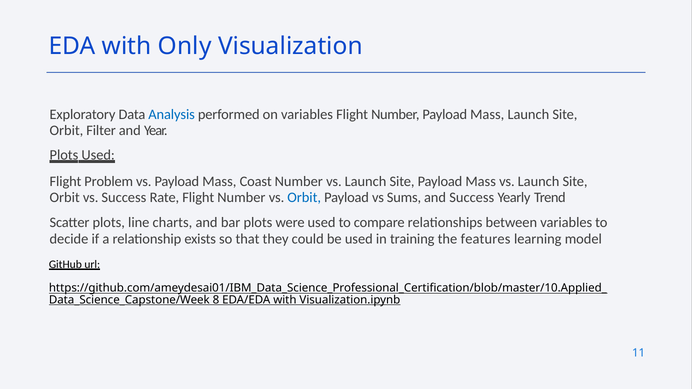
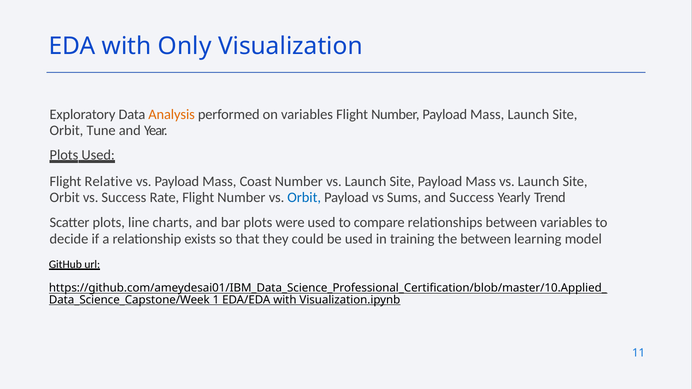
Analysis colour: blue -> orange (172, 115)
Filter: Filter -> Tune (101, 130)
Problem: Problem -> Relative (109, 182)
the features: features -> between (486, 239)
8: 8 -> 1 (216, 300)
